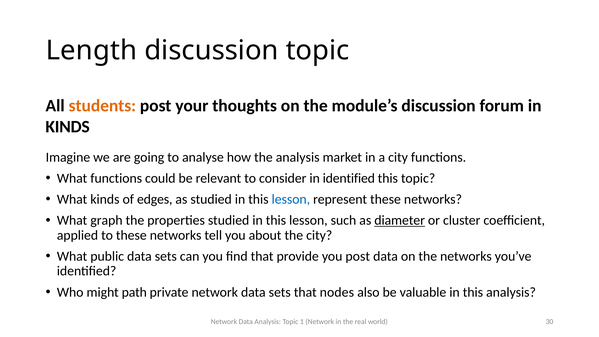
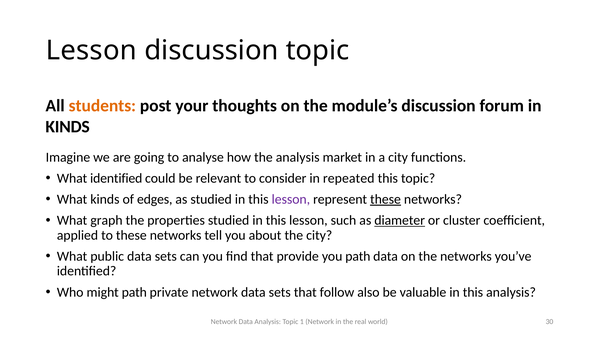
Length: Length -> Lesson (91, 50)
What functions: functions -> identified (116, 178)
in identified: identified -> repeated (349, 178)
lesson colour: blue -> purple (291, 199)
these underline: none -> present (385, 199)
you post: post -> path (358, 256)
nodes: nodes -> follow (337, 292)
